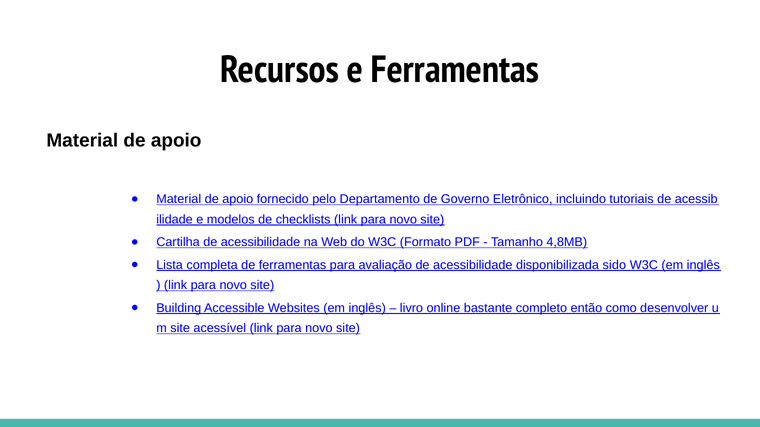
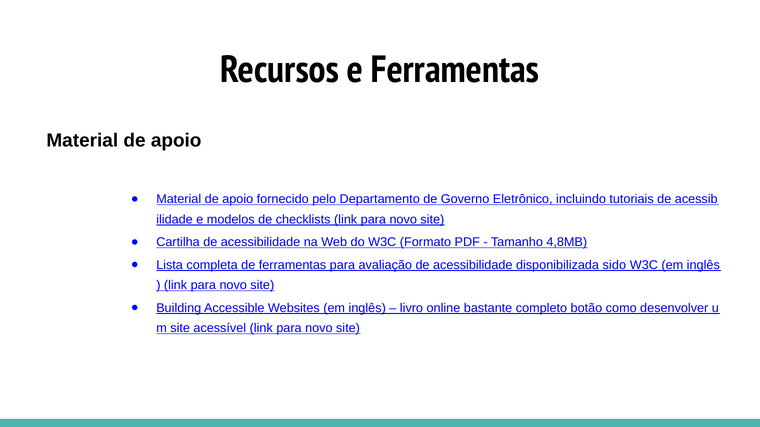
então: então -> botão (586, 308)
